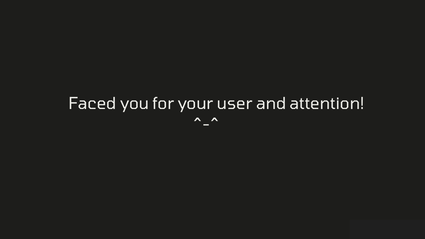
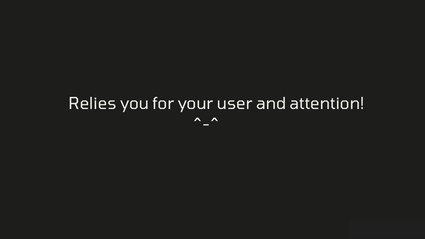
Faced: Faced -> Relies (92, 104)
